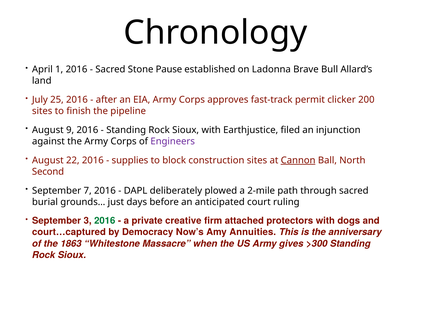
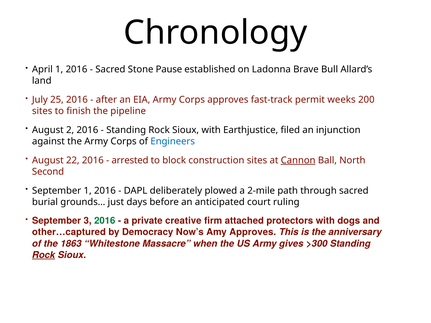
clicker: clicker -> weeks (342, 100)
9: 9 -> 2 (70, 130)
Engineers colour: purple -> blue (173, 141)
supplies: supplies -> arrested (130, 160)
September 7: 7 -> 1 (88, 191)
court…captured: court…captured -> other…captured (69, 232)
Amy Annuities: Annuities -> Approves (253, 232)
Rock underline: none -> present (44, 255)
